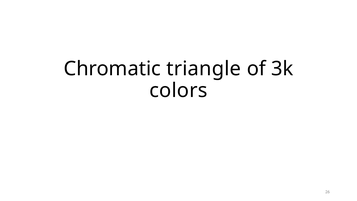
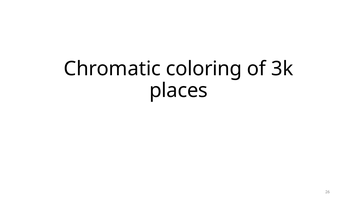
triangle: triangle -> coloring (204, 69)
colors: colors -> places (179, 90)
